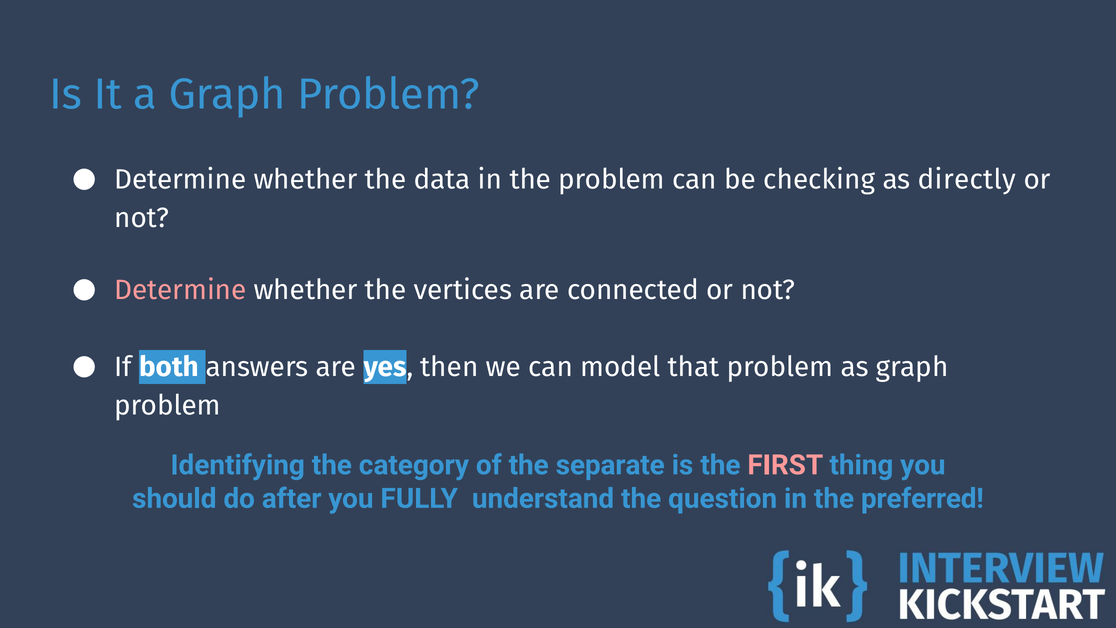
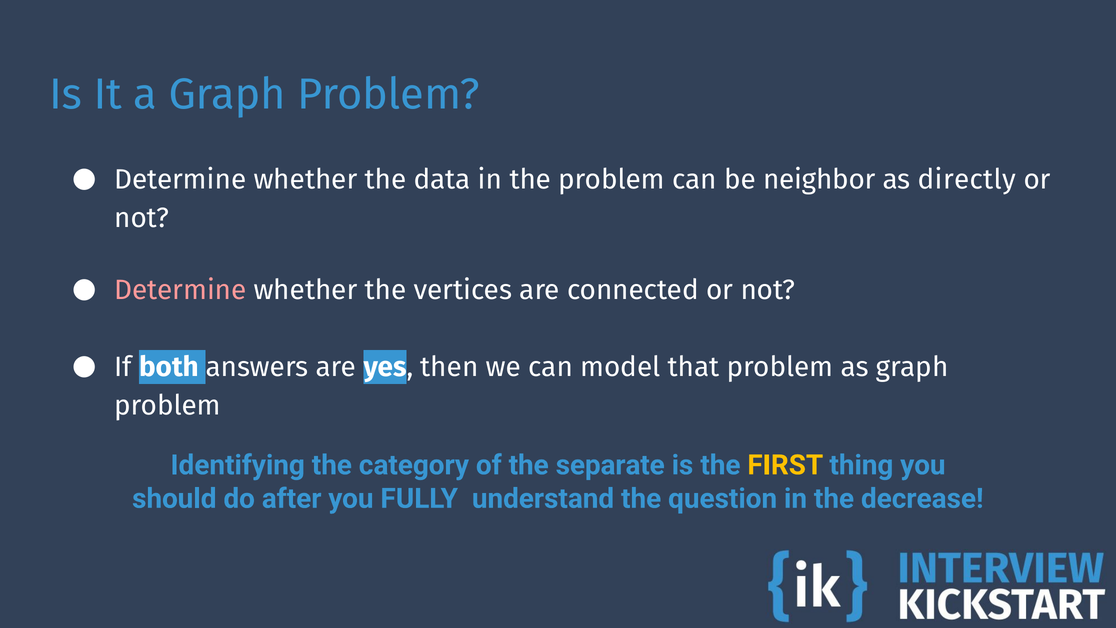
checking: checking -> neighbor (819, 180)
FIRST colour: pink -> yellow (785, 465)
preferred: preferred -> decrease (922, 498)
